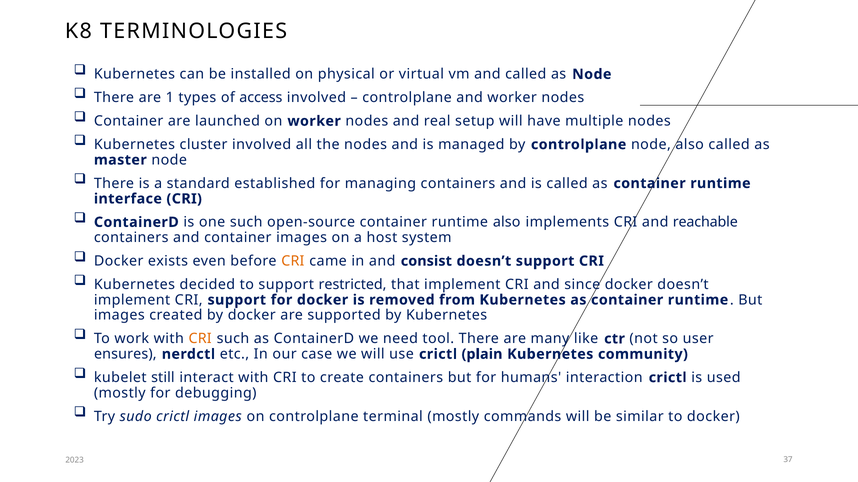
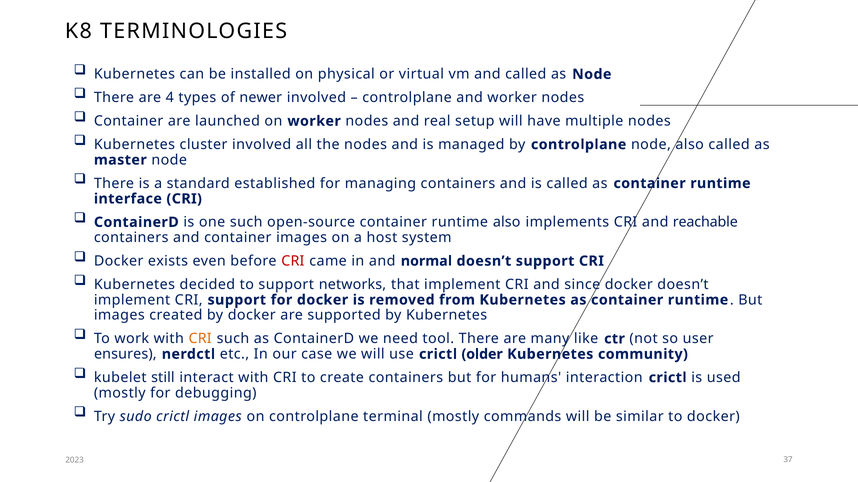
1: 1 -> 4 (170, 98)
access: access -> newer (261, 98)
CRI colour: orange -> red (293, 261)
consist: consist -> normal (426, 261)
restricted: restricted -> networks (353, 285)
plain: plain -> older (482, 355)
